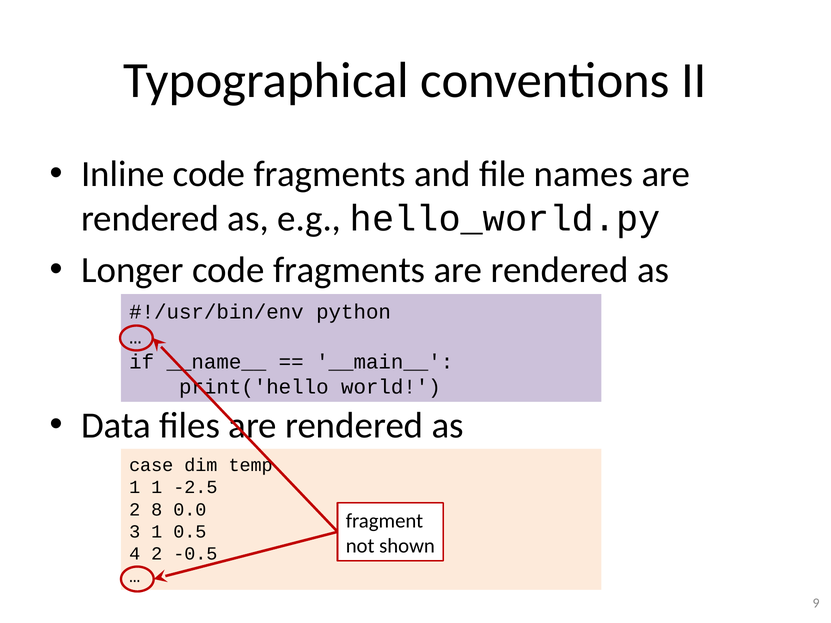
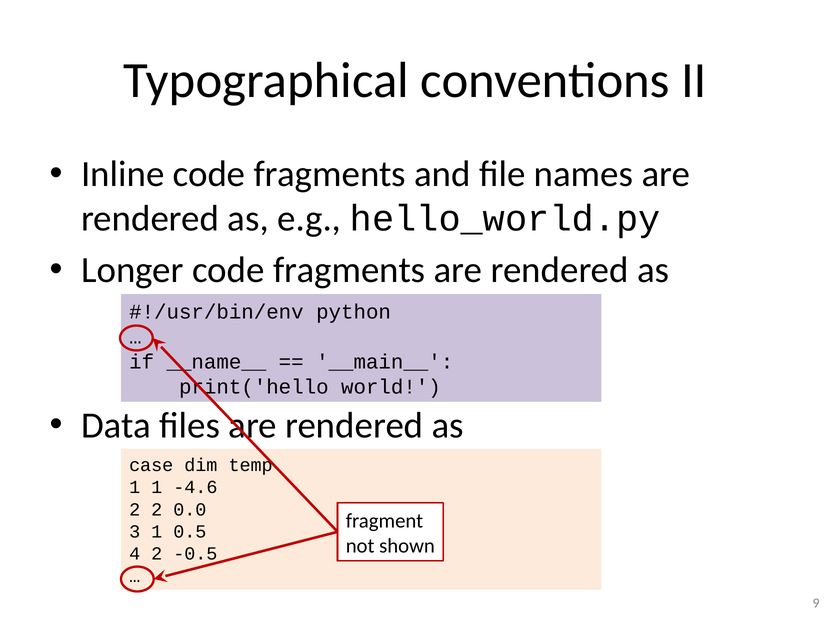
-2.5: -2.5 -> -4.6 (195, 488)
2 8: 8 -> 2 (157, 510)
